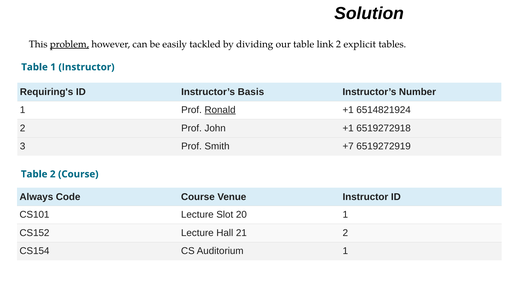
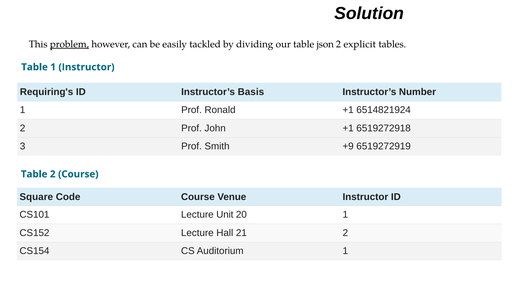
link: link -> json (325, 44)
Ronald underline: present -> none (220, 110)
+7: +7 -> +9 (348, 147)
Always: Always -> Square (36, 197)
Slot: Slot -> Unit (225, 215)
